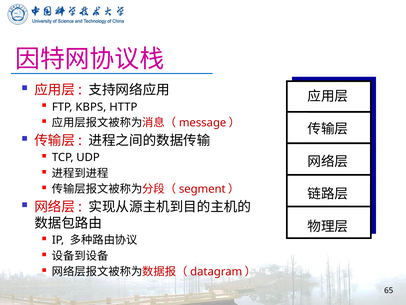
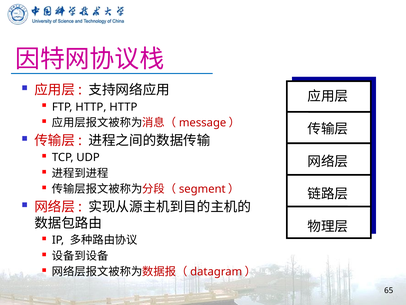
FTP KBPS: KBPS -> HTTP (91, 107)
